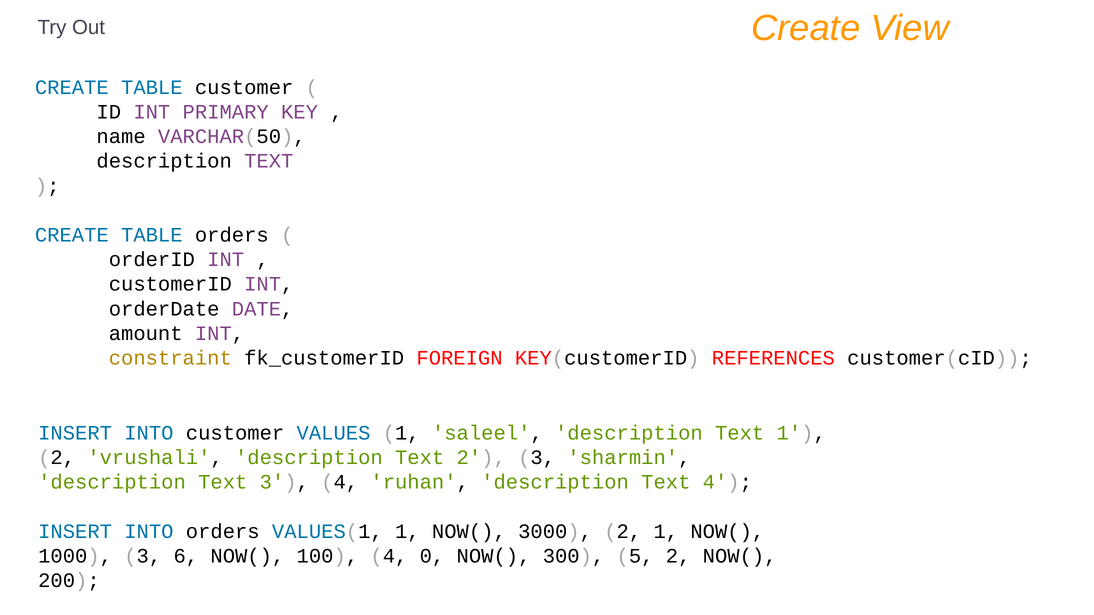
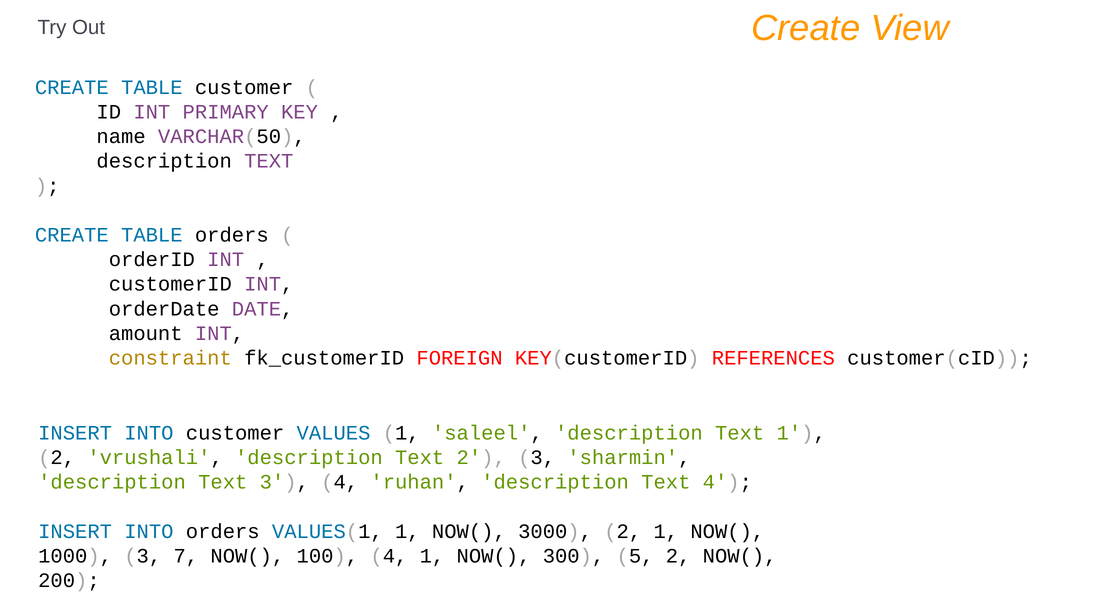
6: 6 -> 7 (186, 556)
4 0: 0 -> 1 (432, 556)
